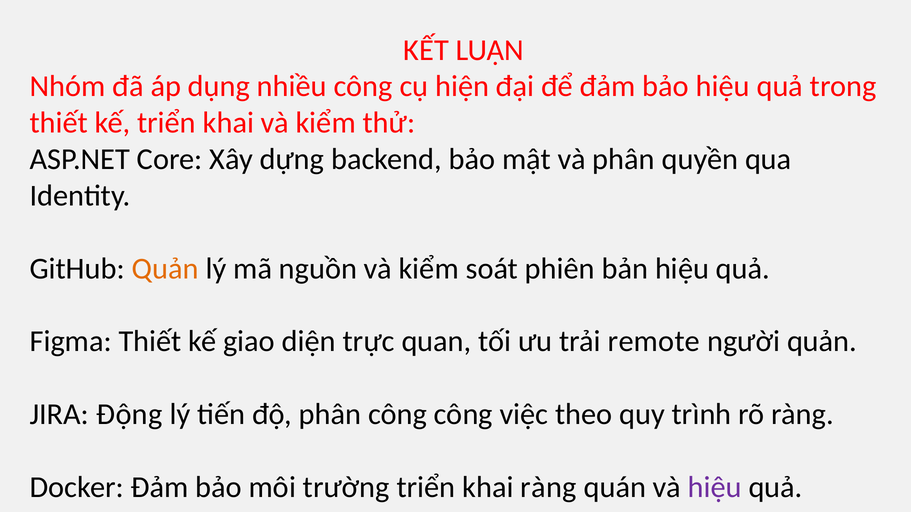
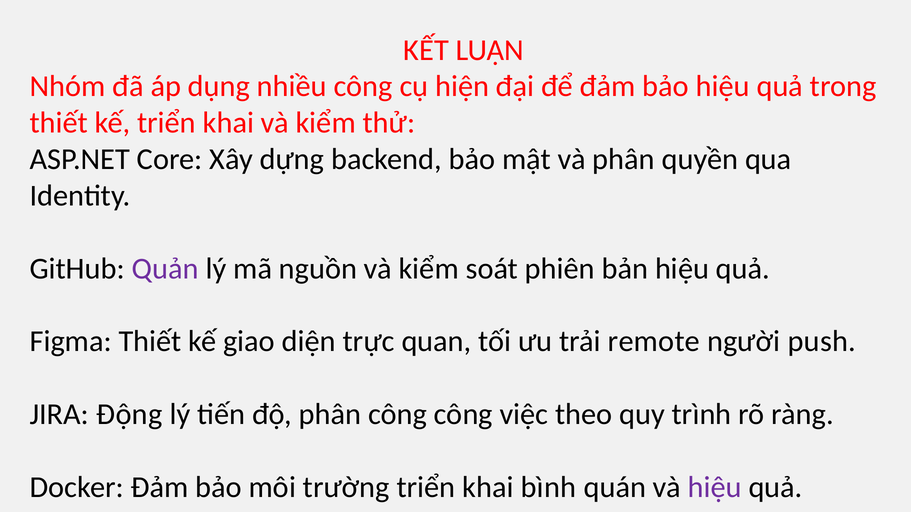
Quản colour: orange -> purple (165, 269)
người quản: quản -> push (822, 342)
khai ràng: ràng -> bình (548, 487)
